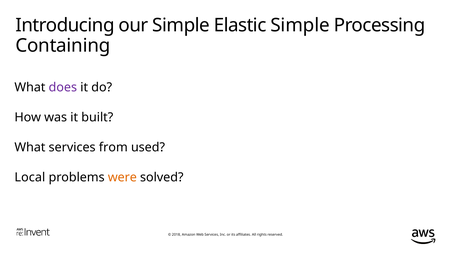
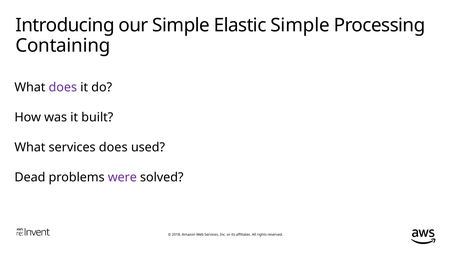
services from: from -> does (113, 147)
Local: Local -> Dead (30, 177)
were colour: orange -> purple (122, 177)
